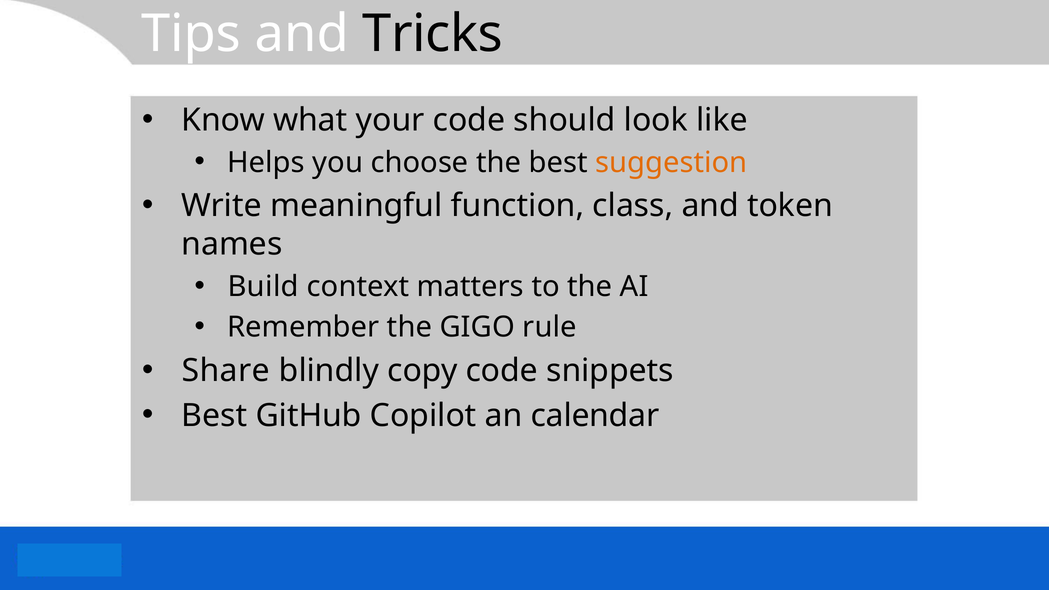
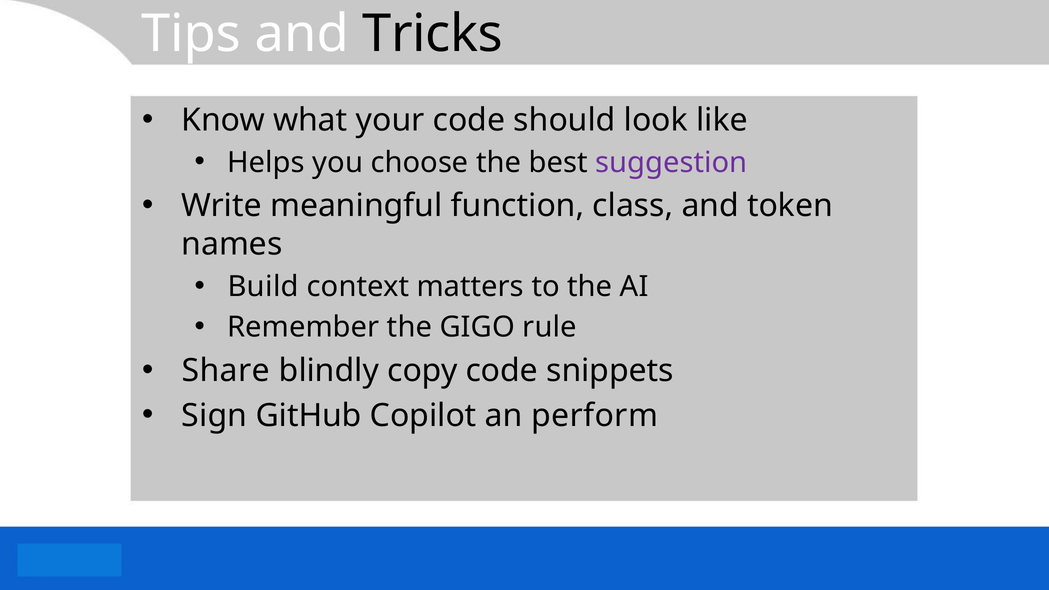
suggestion colour: orange -> purple (671, 163)
Best: Best -> Sign (214, 416)
calendar: calendar -> perform (595, 416)
